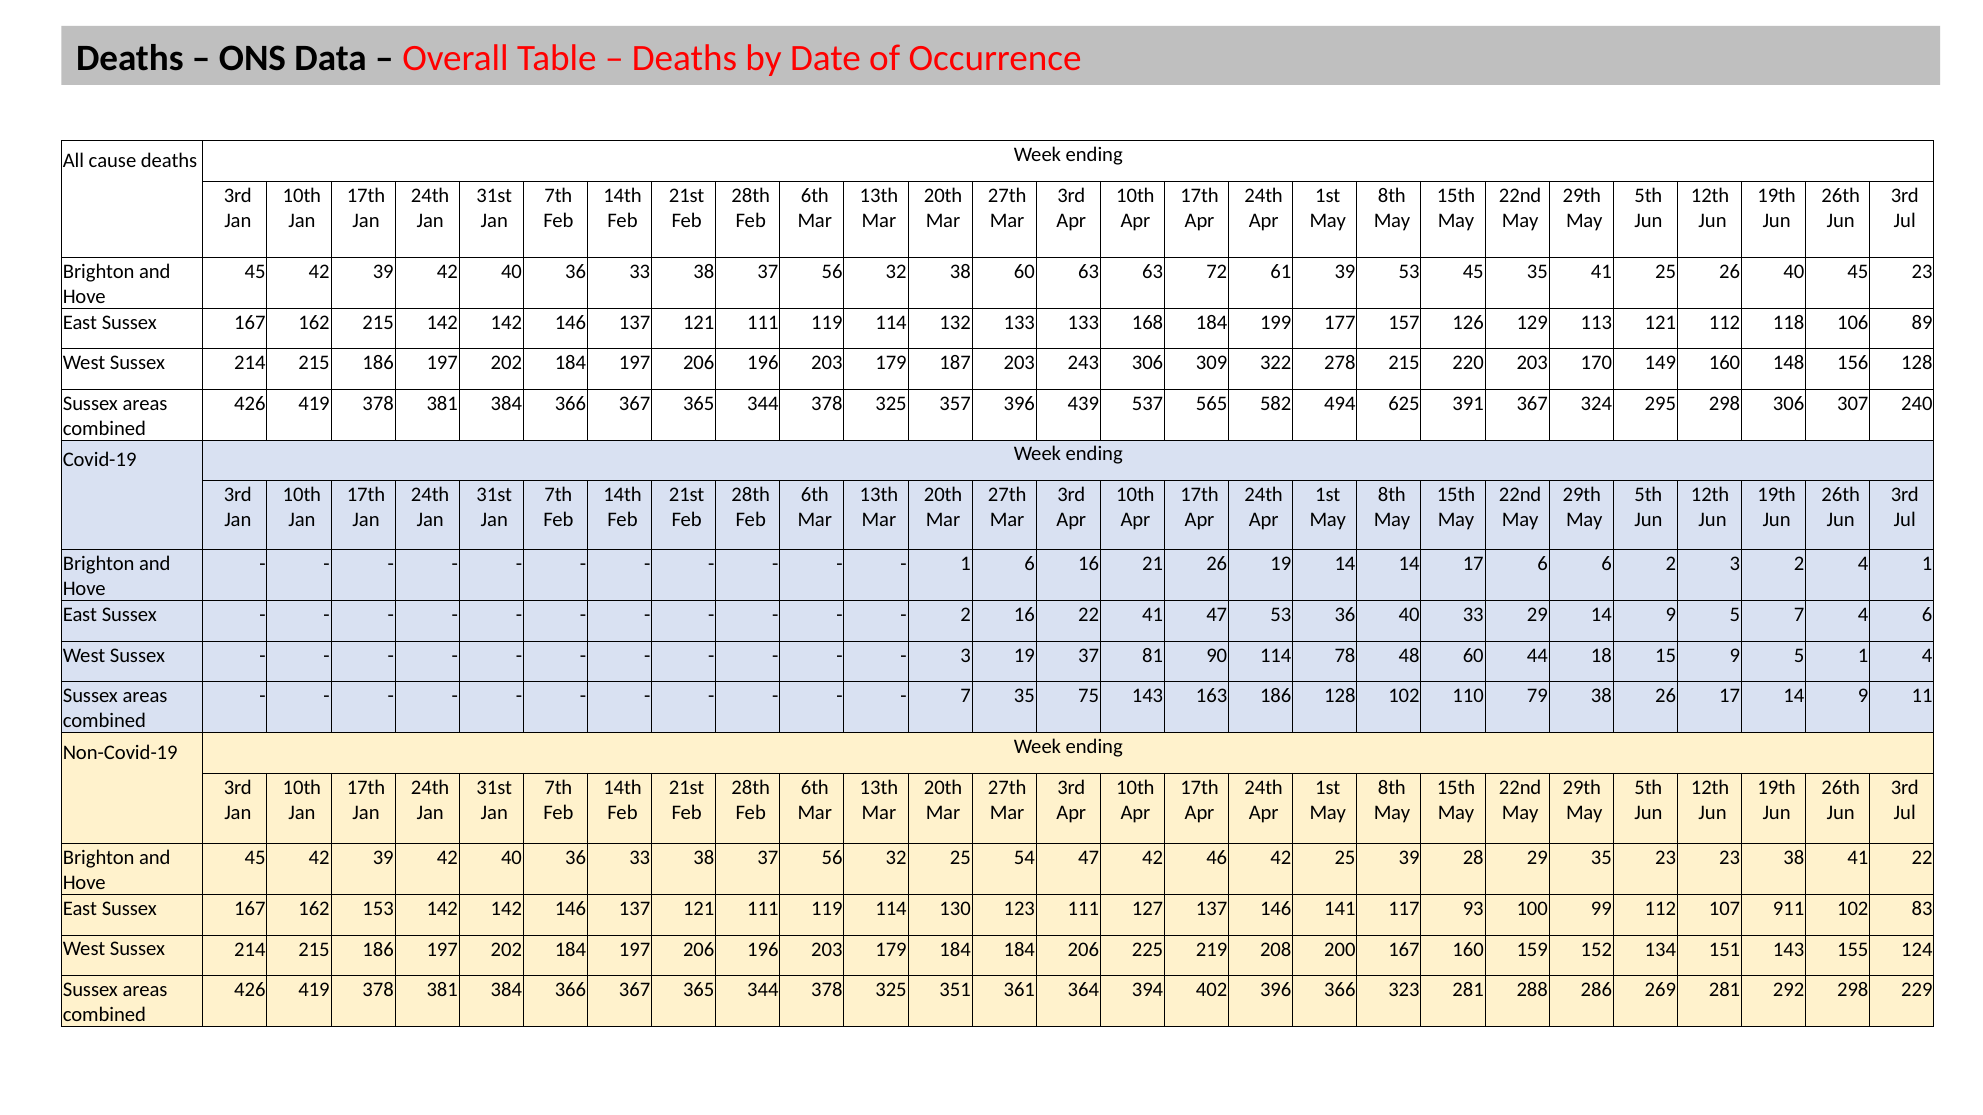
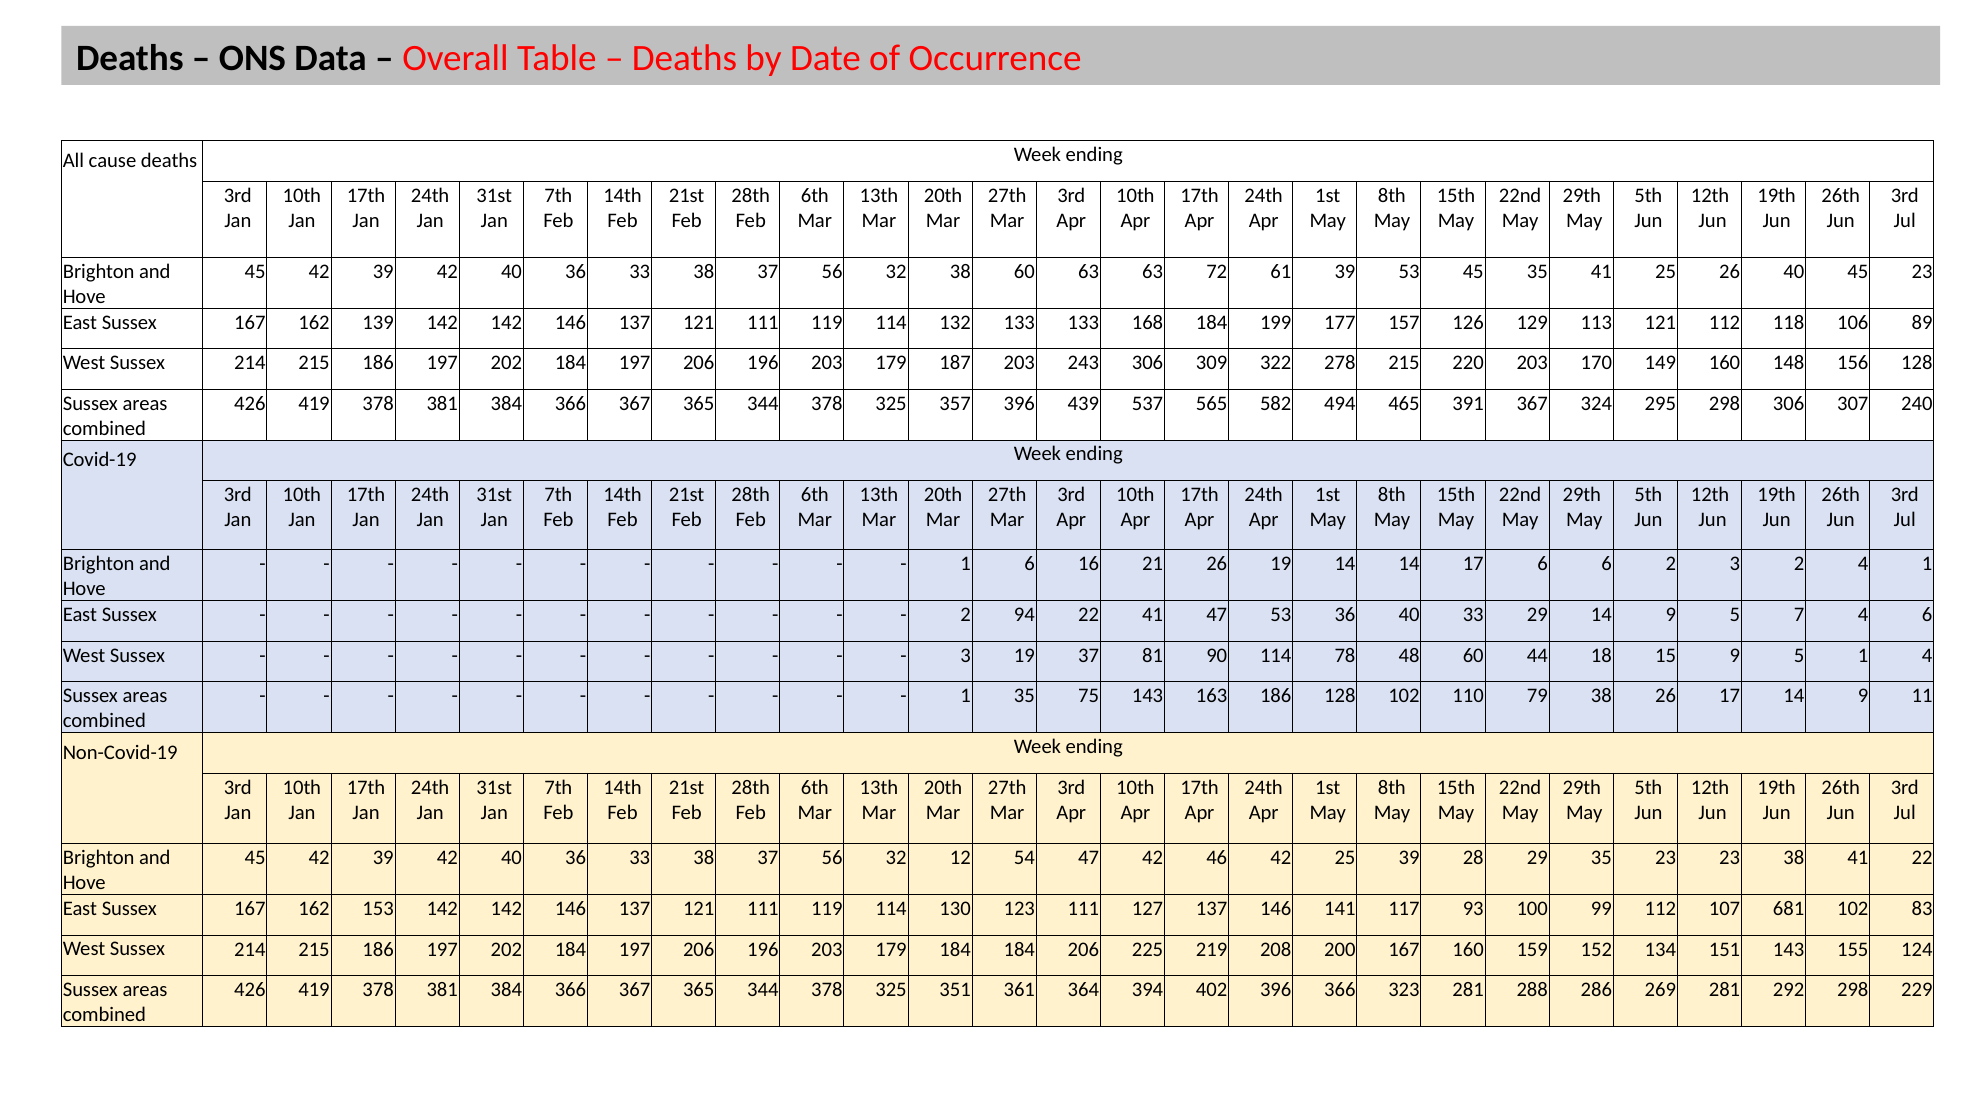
162 215: 215 -> 139 (378, 323)
625: 625 -> 465 (1404, 404)
2 16: 16 -> 94 (1024, 615)
7: 7 -> 1 (965, 696)
32 25: 25 -> 12 (960, 858)
911: 911 -> 681 (1789, 909)
